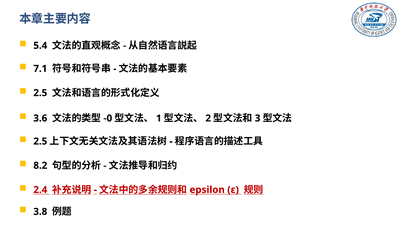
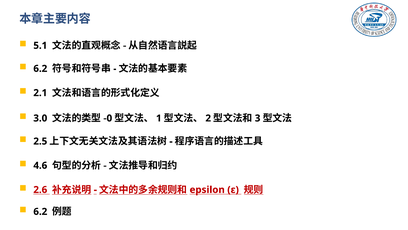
5.4: 5.4 -> 5.1 (40, 45)
7.1: 7.1 -> 6.2 (40, 68)
2.5: 2.5 -> 2.1 (40, 93)
3.6: 3.6 -> 3.0 (40, 118)
8.2: 8.2 -> 4.6 (40, 165)
2.4: 2.4 -> 2.6 (40, 189)
3.8: 3.8 -> 6.2 (40, 211)
